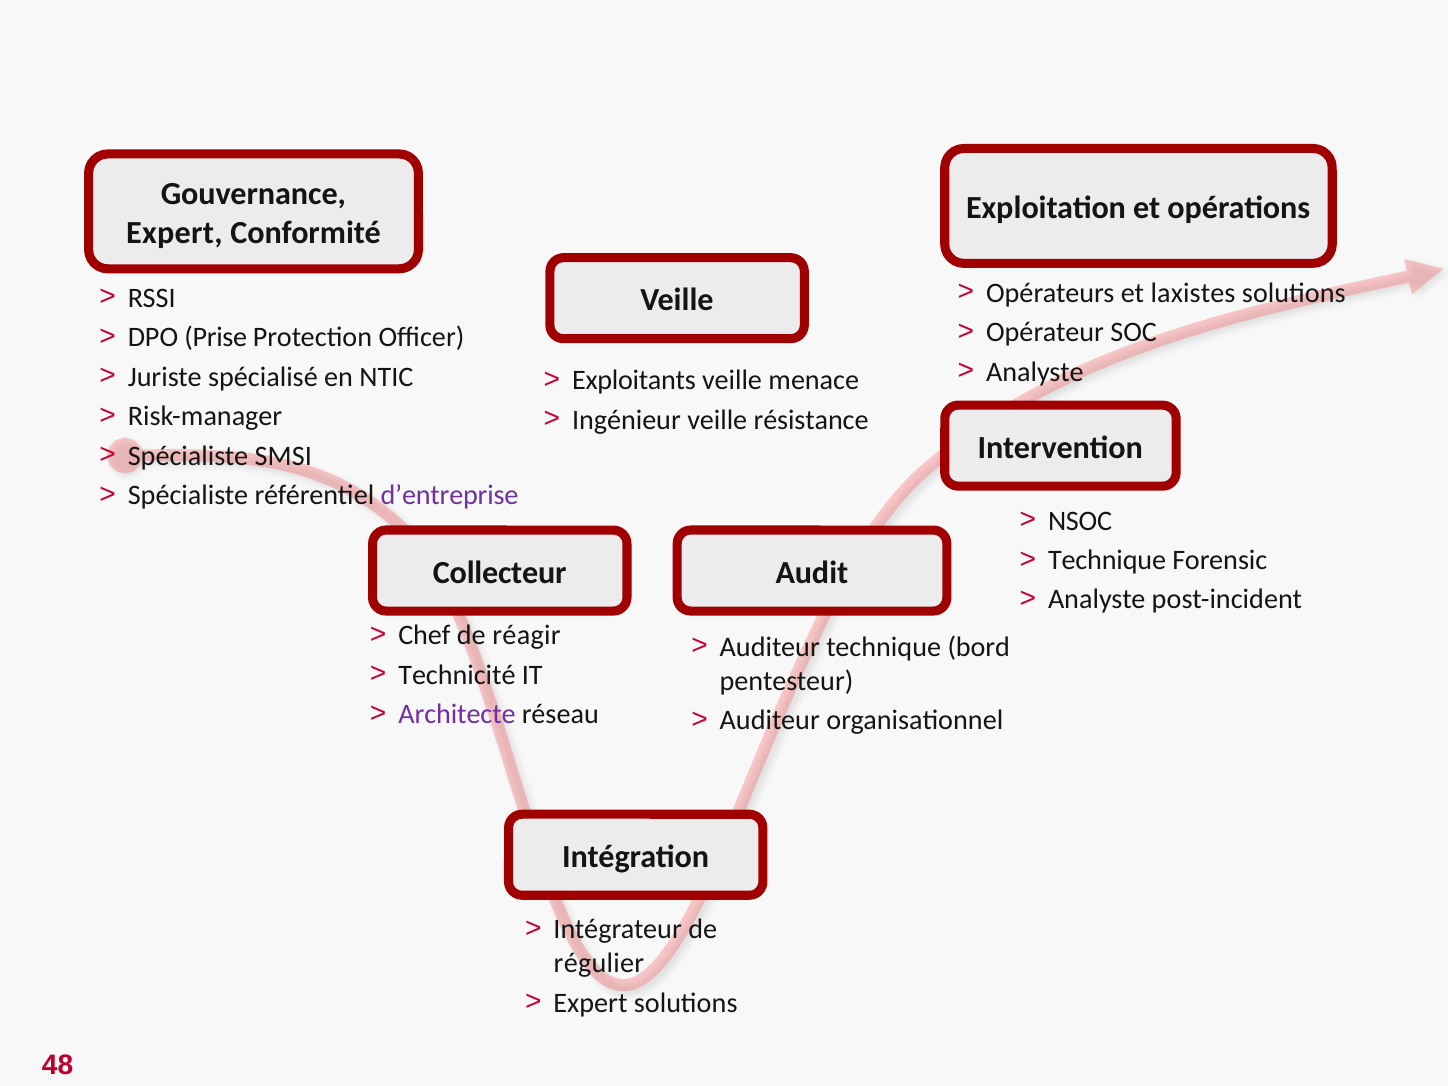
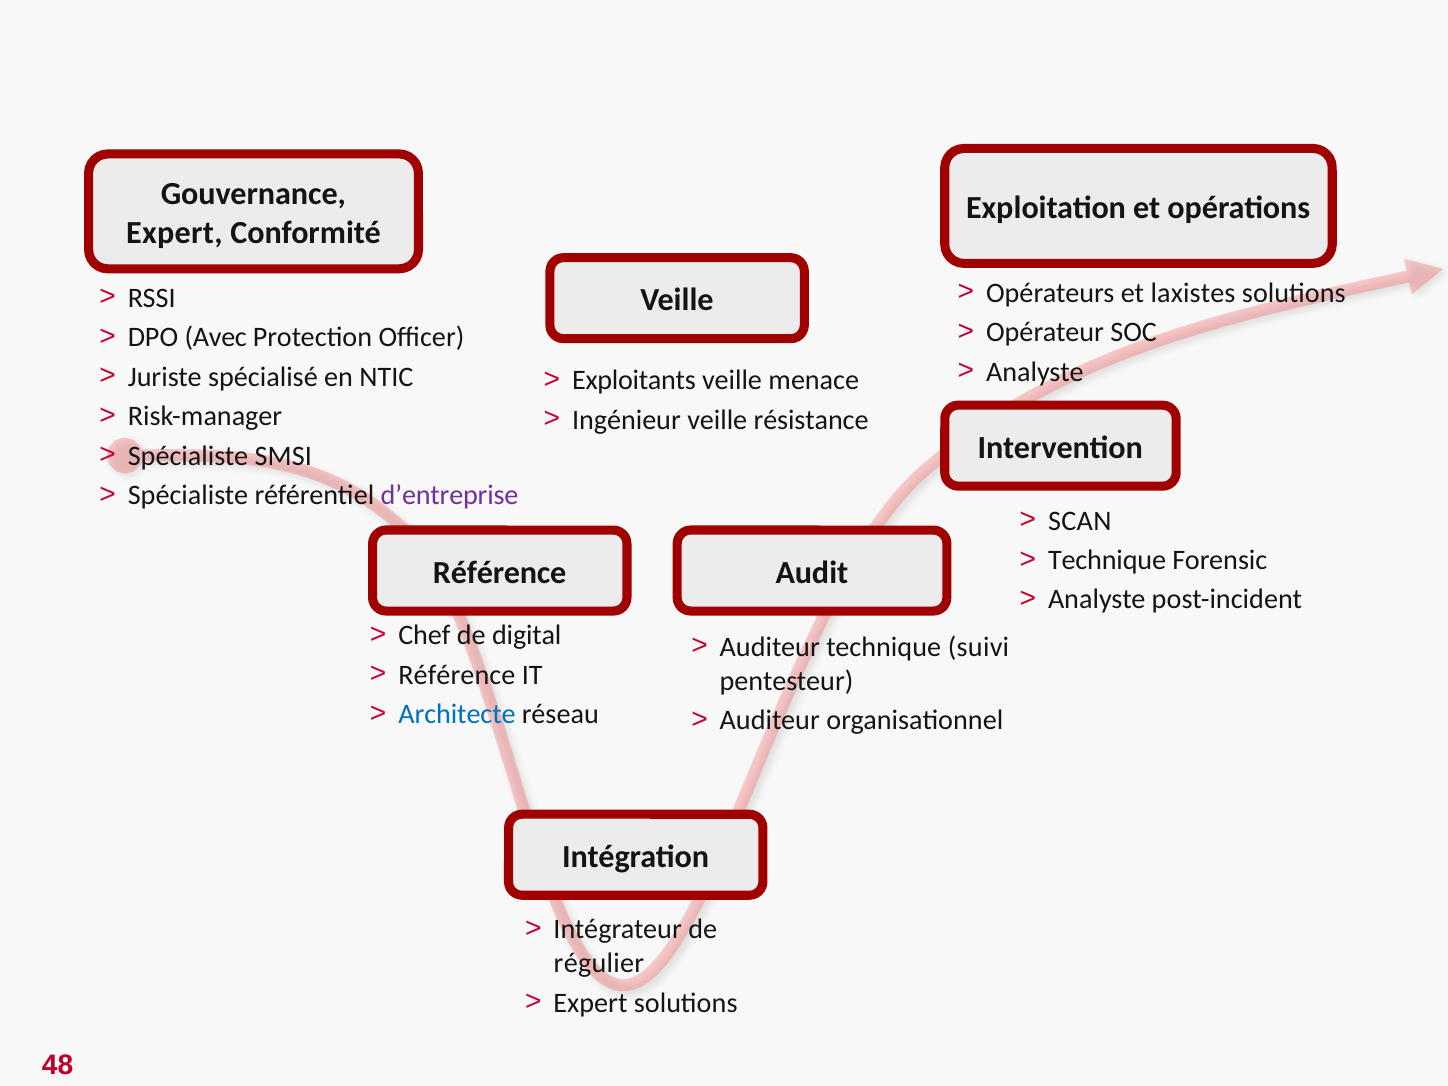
Prise: Prise -> Avec (216, 338)
NSOC: NSOC -> SCAN (1080, 521)
Collecteur: Collecteur -> Référence (500, 573)
réagir: réagir -> digital (527, 635)
bord: bord -> suivi (979, 647)
Technicité: Technicité -> Référence (457, 675)
Architecte colour: purple -> blue (457, 714)
